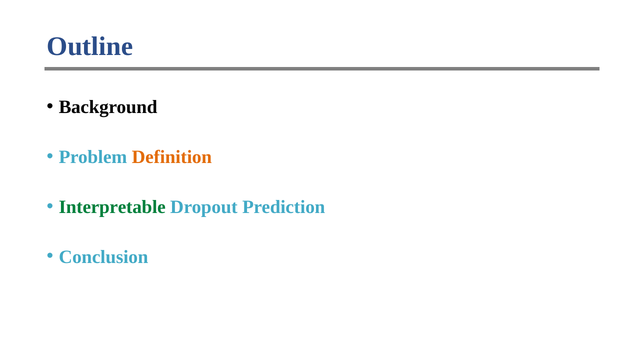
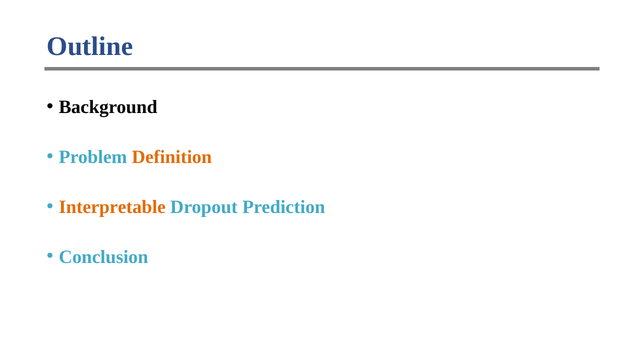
Interpretable colour: green -> orange (112, 207)
